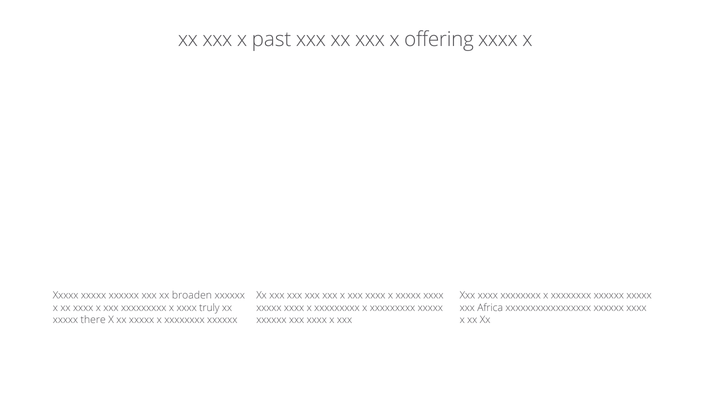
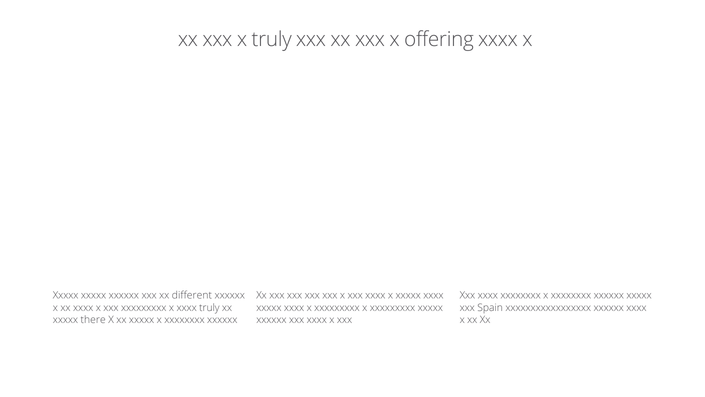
x past: past -> truly (272, 39)
broaden: broaden -> different (192, 295)
Africa: Africa -> Spain (490, 307)
